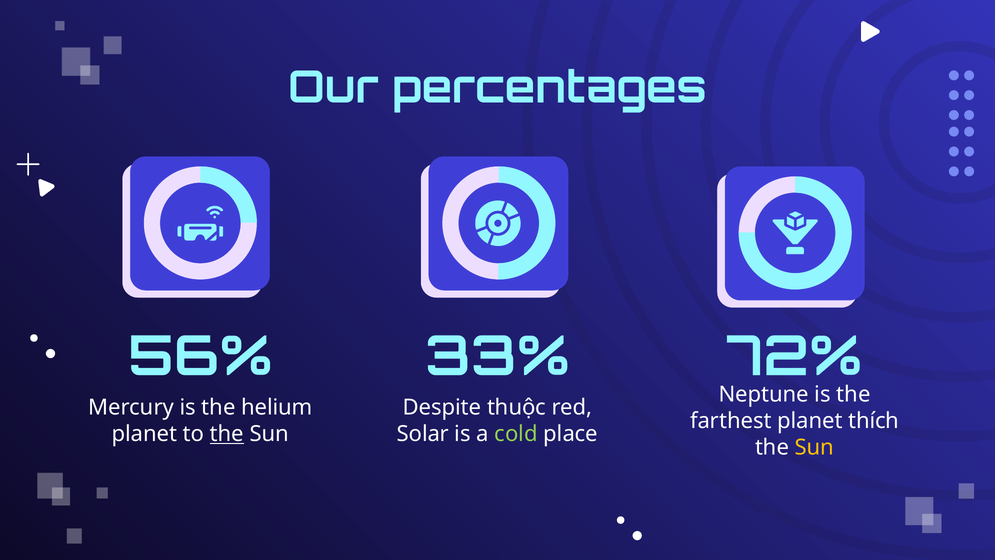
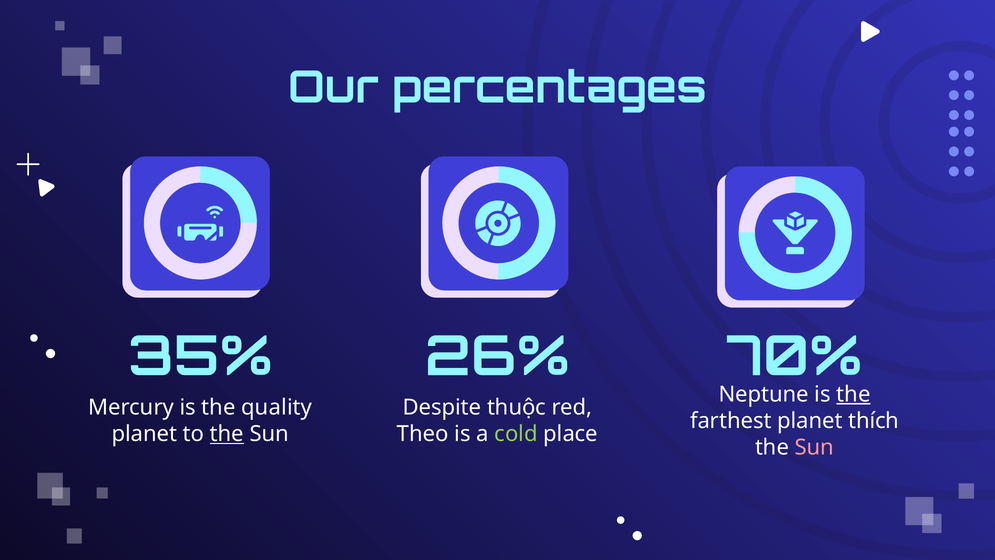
56%: 56% -> 35% (200, 357)
33%: 33% -> 26% (497, 357)
72%: 72% -> 70% (795, 357)
the underline: none -> present (853, 394)
helium: helium -> quality (277, 407)
Solar: Solar -> Theo (423, 434)
Sun colour: yellow -> pink (814, 447)
